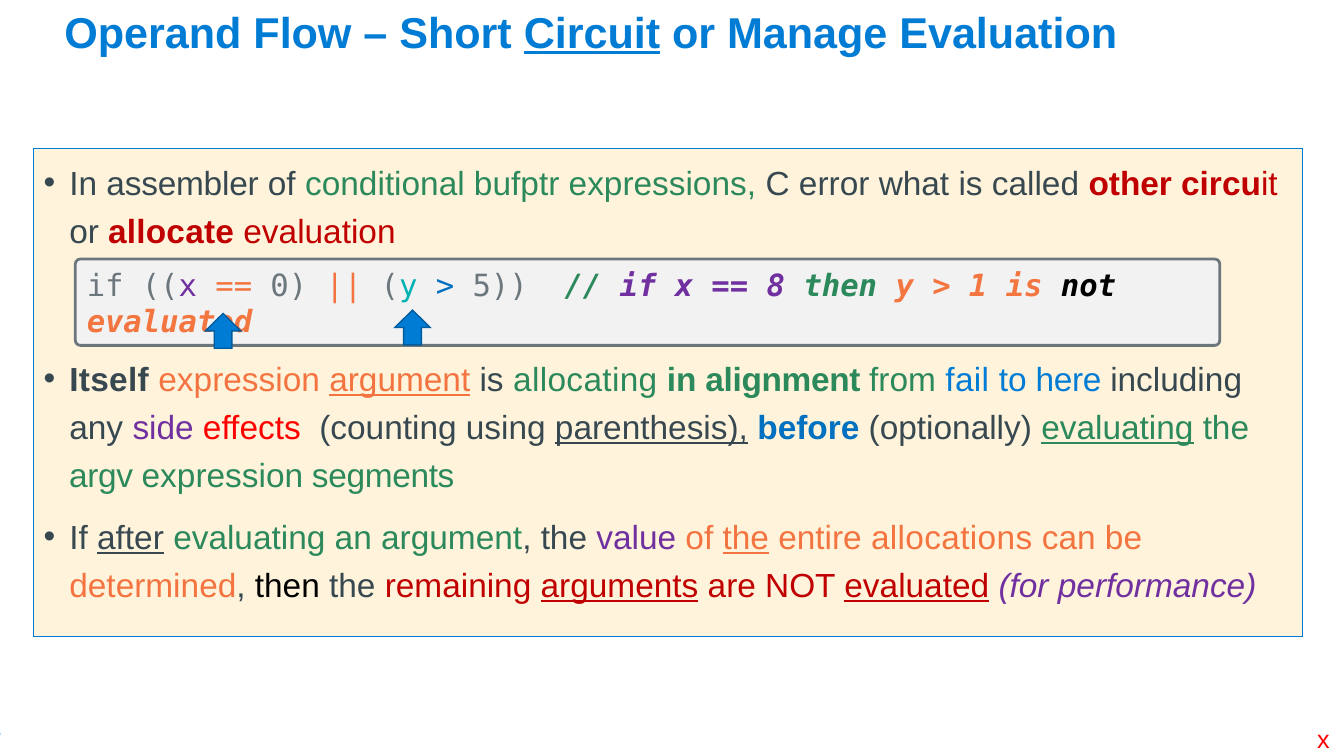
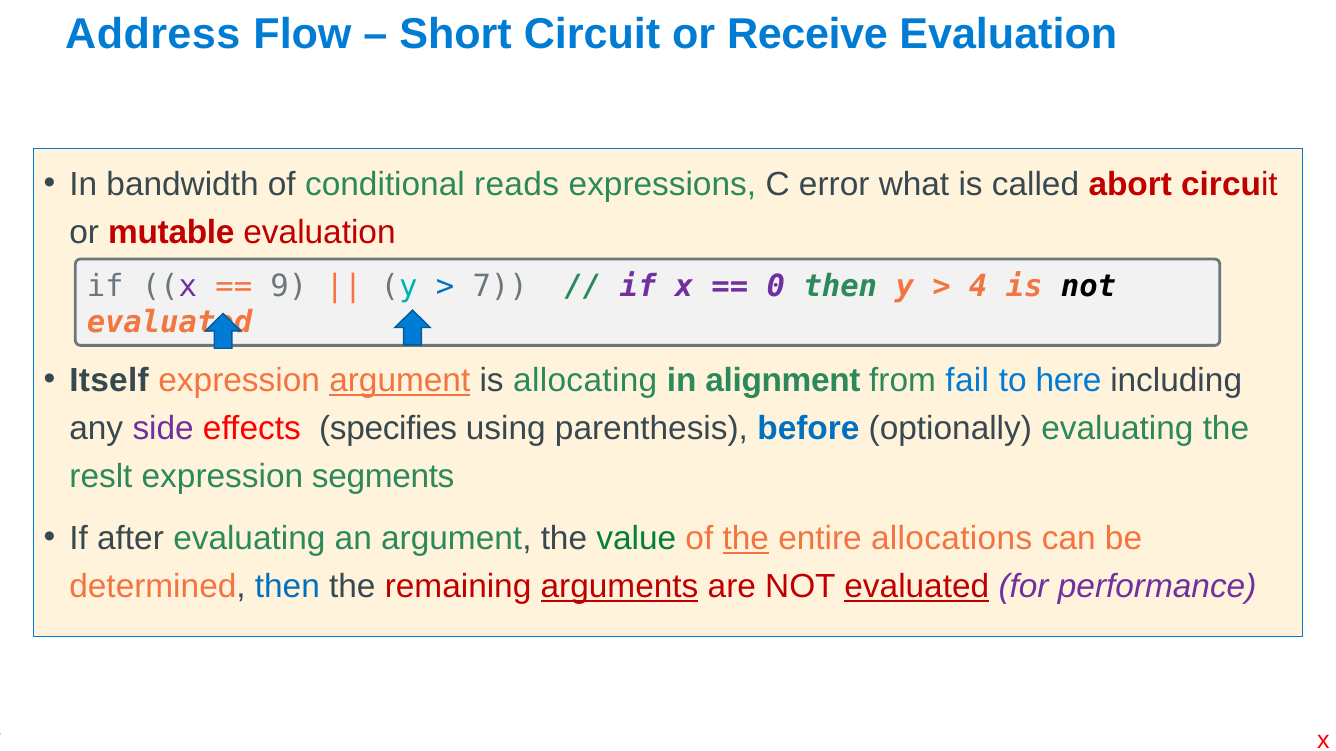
Operand: Operand -> Address (153, 34)
Circuit underline: present -> none (592, 34)
Manage: Manage -> Receive (807, 34)
assembler: assembler -> bandwidth (183, 184)
bufptr: bufptr -> reads (517, 184)
other: other -> abort (1130, 184)
allocate: allocate -> mutable (171, 233)
0: 0 -> 9 (289, 286)
5: 5 -> 7 (500, 286)
8: 8 -> 0 (776, 286)
1: 1 -> 4 (978, 286)
counting: counting -> specifies (388, 429)
parenthesis underline: present -> none (651, 429)
evaluating underline: present -> none (1117, 429)
argv: argv -> reslt (101, 477)
after underline: present -> none (131, 539)
value colour: purple -> green (636, 539)
then colour: black -> blue (287, 587)
